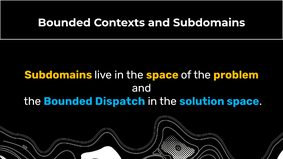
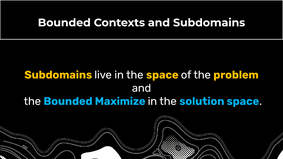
Dispatch: Dispatch -> Maximize (120, 101)
